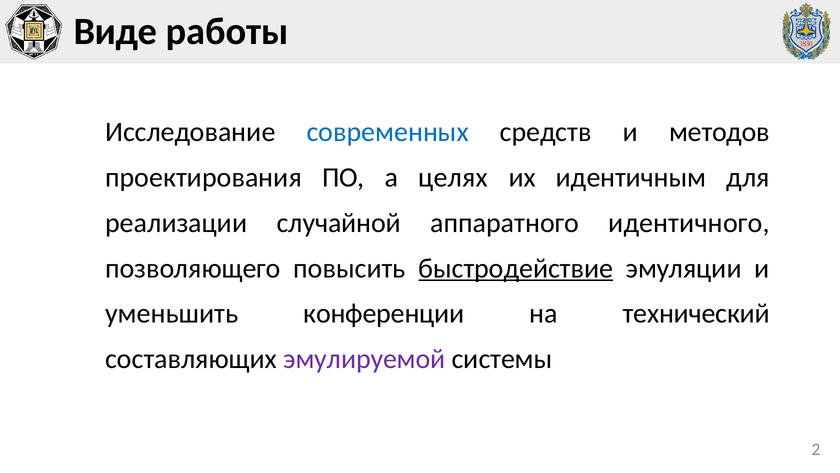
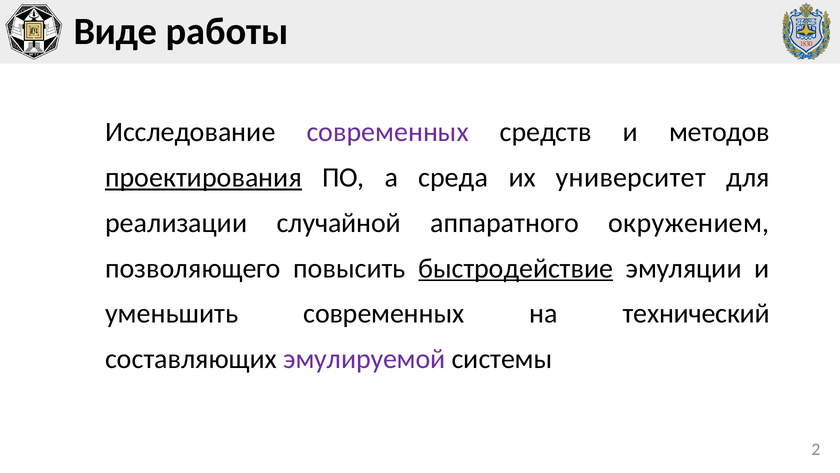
современных colour: blue -> purple (388, 132)
проектирования underline: none -> present (203, 177)
целях: целях -> среда (453, 177)
идентичным: идентичным -> университет (631, 177)
идентичного: идентичного -> окружением (689, 223)
уменьшить конференции: конференции -> современных (384, 313)
